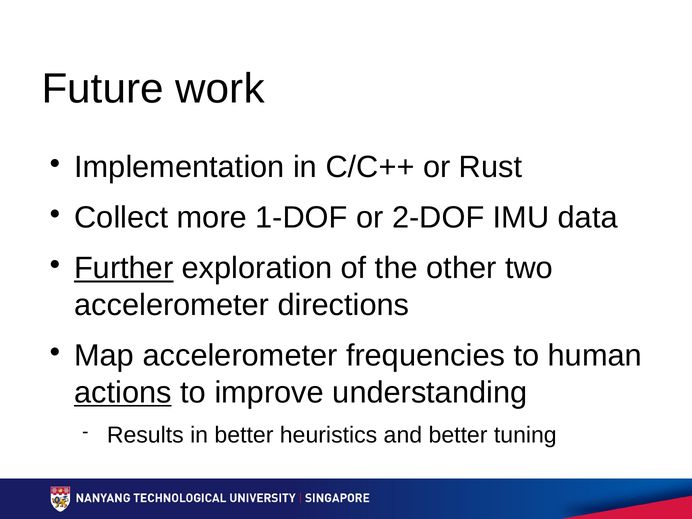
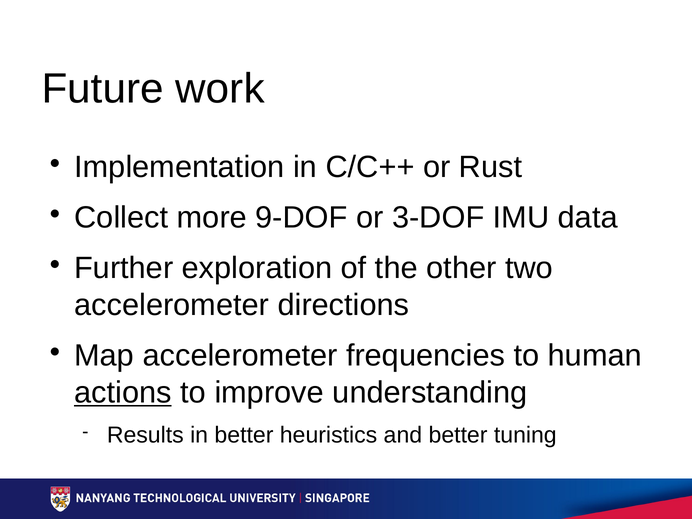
1-DOF: 1-DOF -> 9-DOF (301, 218)
2-DOF: 2-DOF -> 3-DOF (438, 218)
Further underline: present -> none (124, 268)
